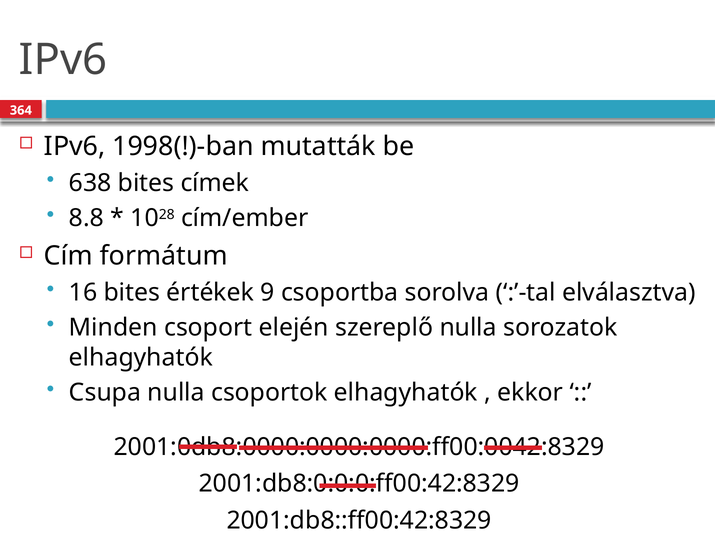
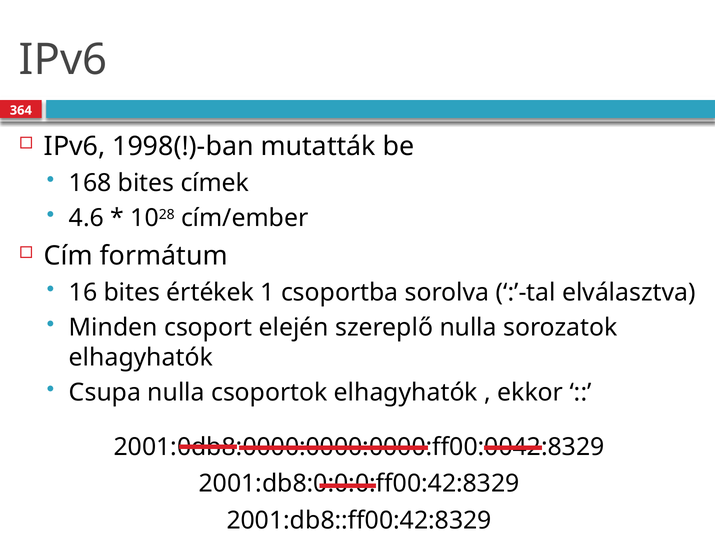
638: 638 -> 168 (90, 183)
8.8: 8.8 -> 4.6 (86, 218)
9: 9 -> 1 (268, 293)
